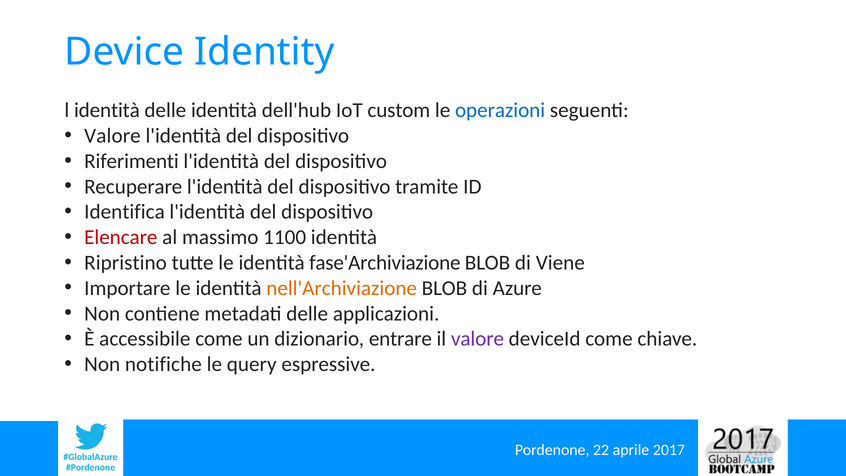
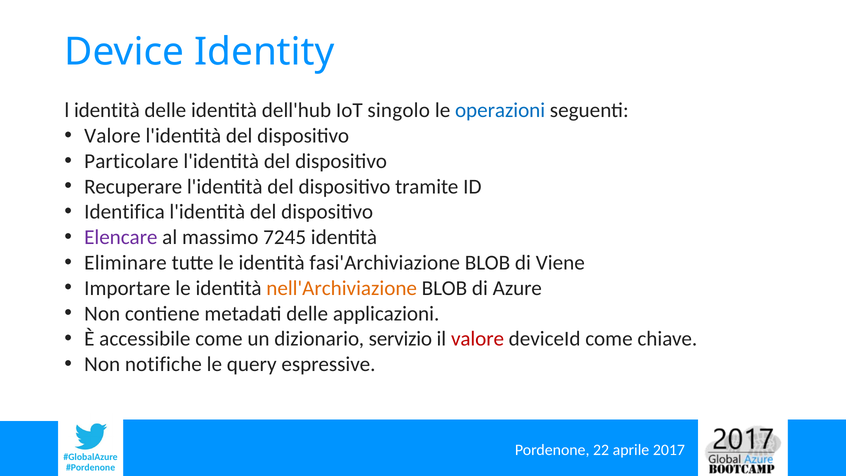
custom: custom -> singolo (399, 110)
Riferimenti: Riferimenti -> Particolare (131, 161)
Elencare colour: red -> purple (121, 237)
1100: 1100 -> 7245 (285, 237)
Ripristino: Ripristino -> Eliminare (125, 263)
fase'Archiviazione: fase'Archiviazione -> fasi'Archiviazione (385, 263)
entrare: entrare -> servizio (400, 339)
valore colour: purple -> red (478, 339)
